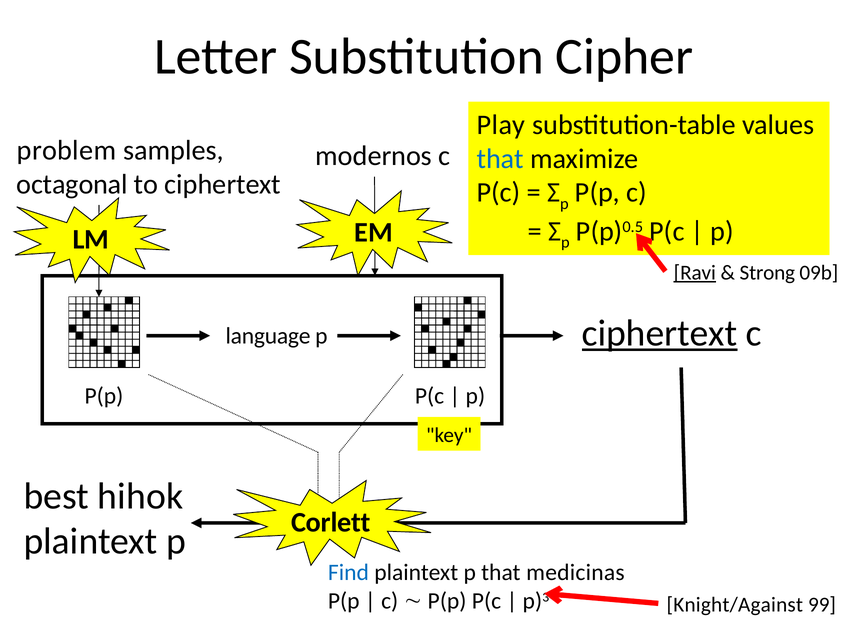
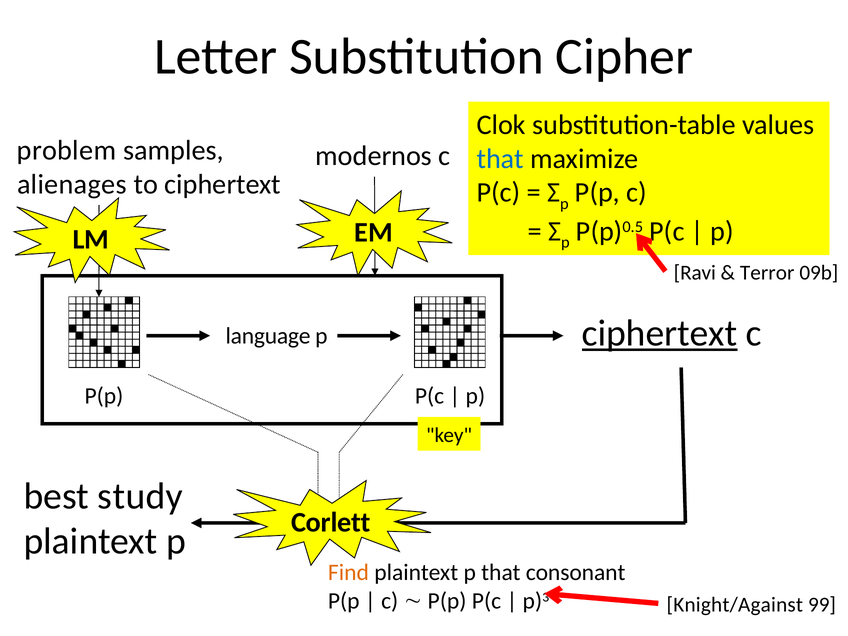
Play: Play -> Clok (501, 125)
octagonal: octagonal -> alienages (72, 184)
Ravi underline: present -> none (695, 273)
Strong: Strong -> Terror (767, 273)
hihok: hihok -> study (140, 496)
Find colour: blue -> orange (348, 573)
medicinas: medicinas -> consonant (576, 573)
